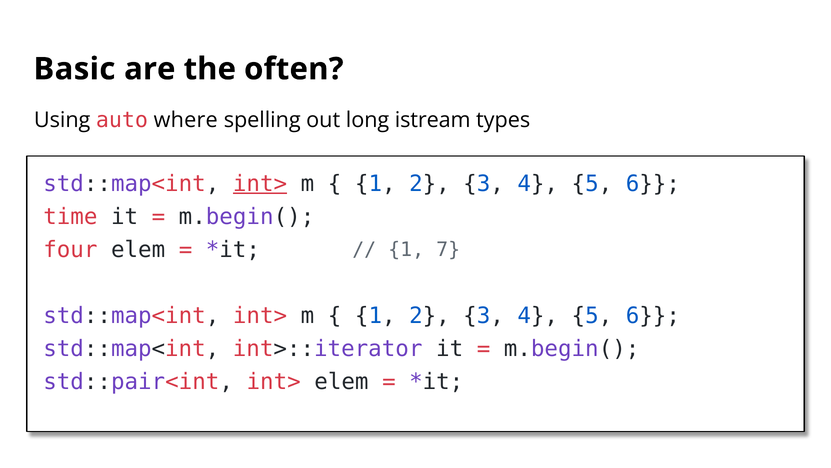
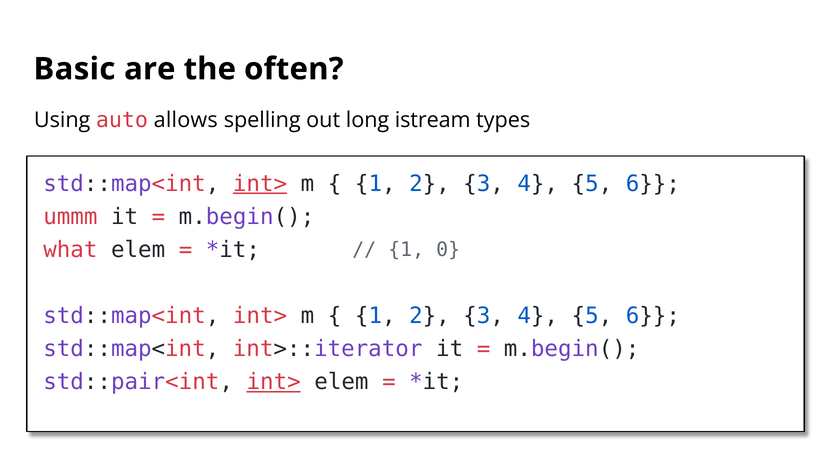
where: where -> allows (186, 120)
time: time -> ummm (70, 216)
four: four -> what (70, 250)
7: 7 -> 0 (448, 249)
int> underline: none -> present (274, 382)
